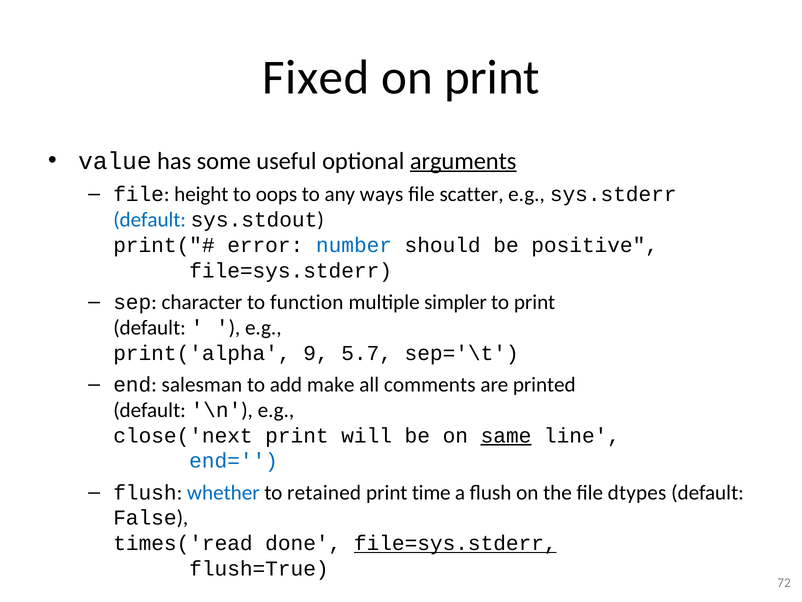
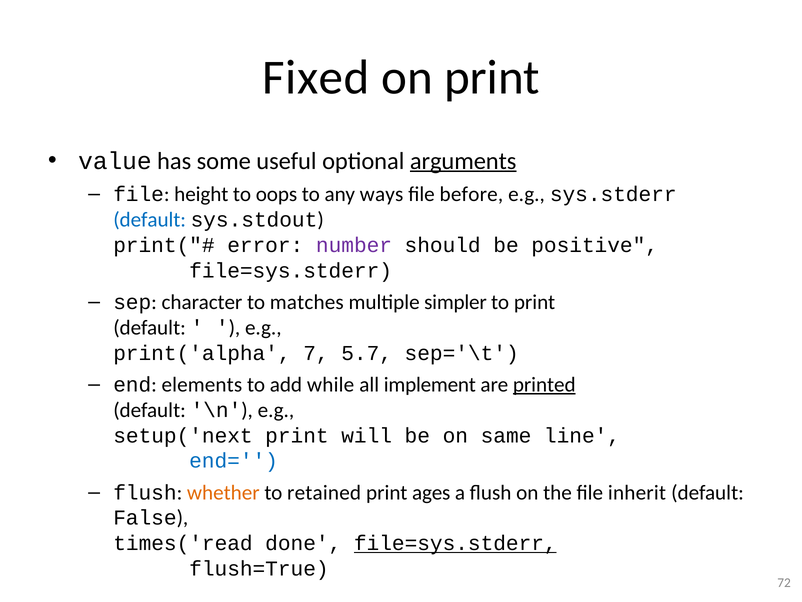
scatter: scatter -> before (471, 194)
number colour: blue -> purple (354, 245)
function: function -> matches (307, 302)
9: 9 -> 7 (316, 353)
salesman: salesman -> elements (202, 384)
make: make -> while (331, 384)
comments: comments -> implement (430, 384)
printed underline: none -> present (544, 384)
close('next: close('next -> setup('next (183, 435)
same underline: present -> none (506, 435)
whether colour: blue -> orange (223, 492)
time: time -> ages (431, 492)
dtypes: dtypes -> inherit (637, 492)
